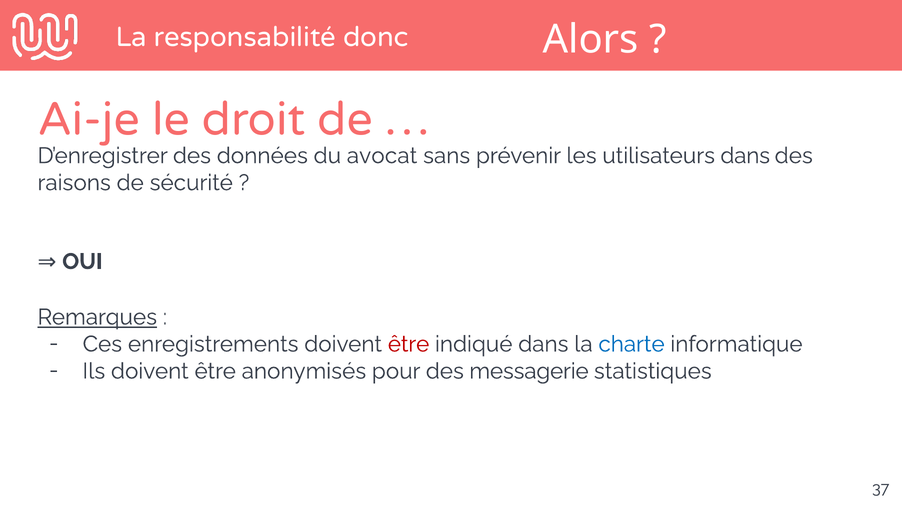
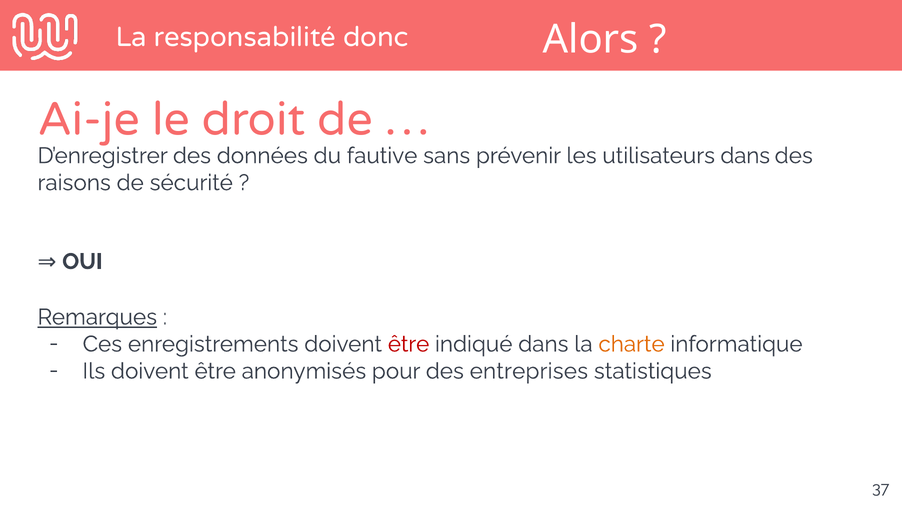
avocat: avocat -> fautive (382, 156)
charte colour: blue -> orange (632, 344)
messagerie: messagerie -> entreprises (529, 371)
